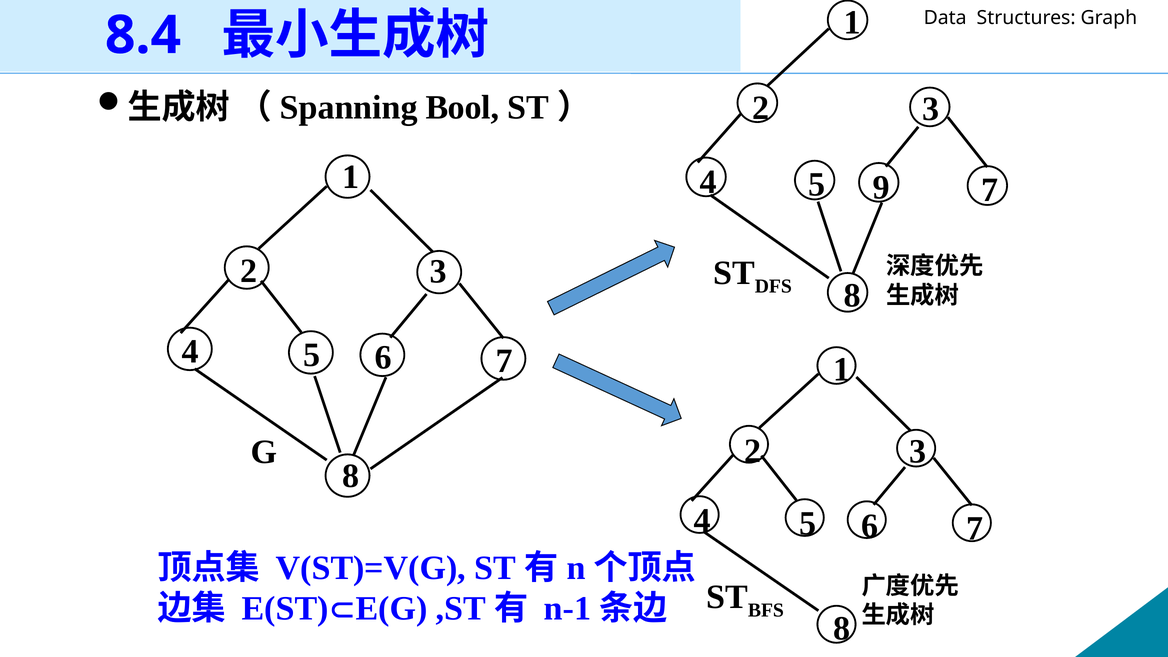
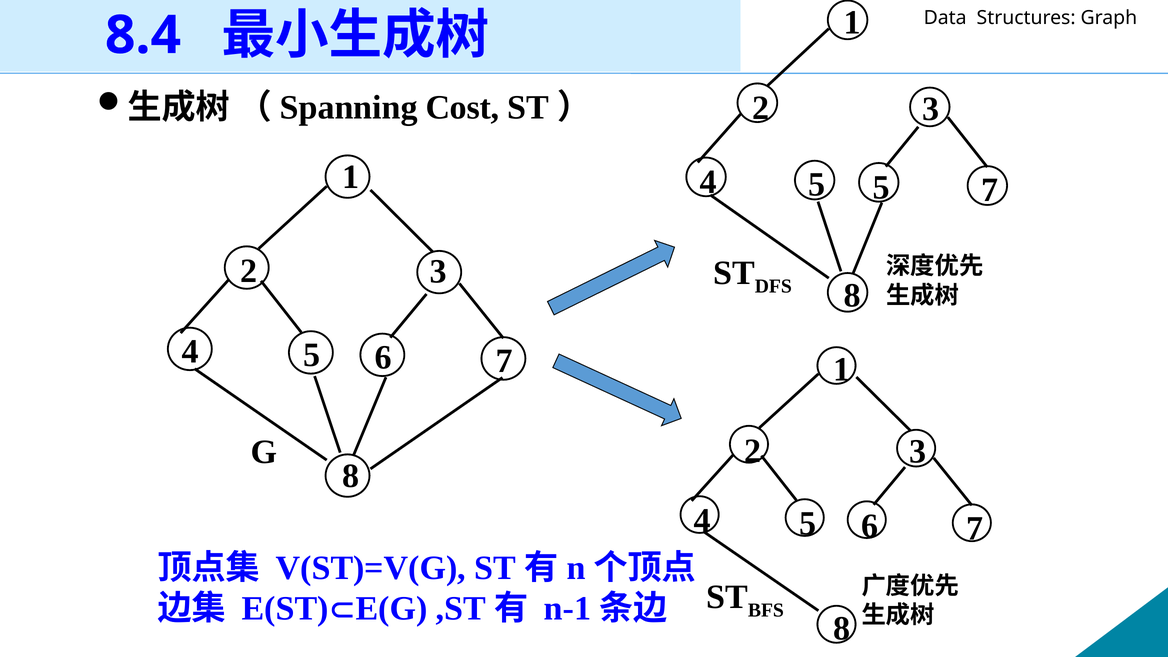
Bool: Bool -> Cost (462, 107)
5 9: 9 -> 5 (881, 187)
